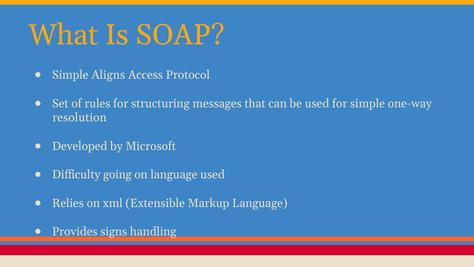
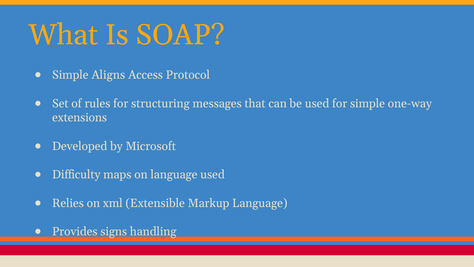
resolution: resolution -> extensions (80, 118)
going: going -> maps (117, 174)
